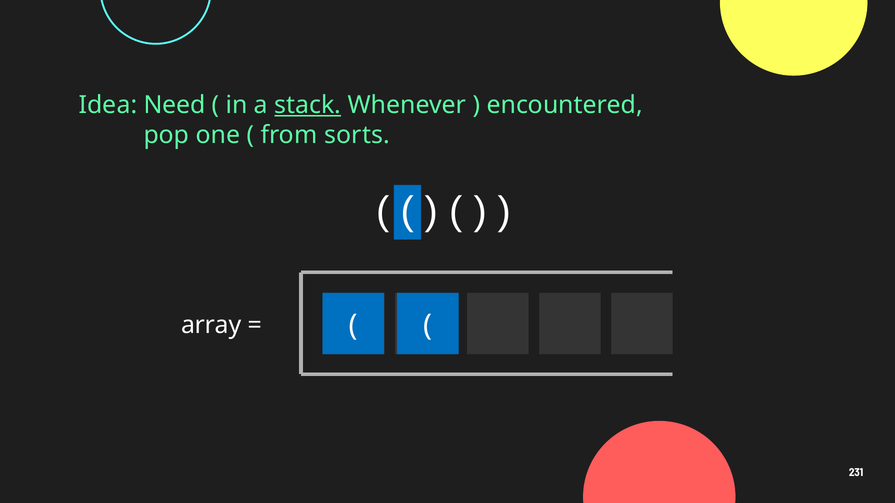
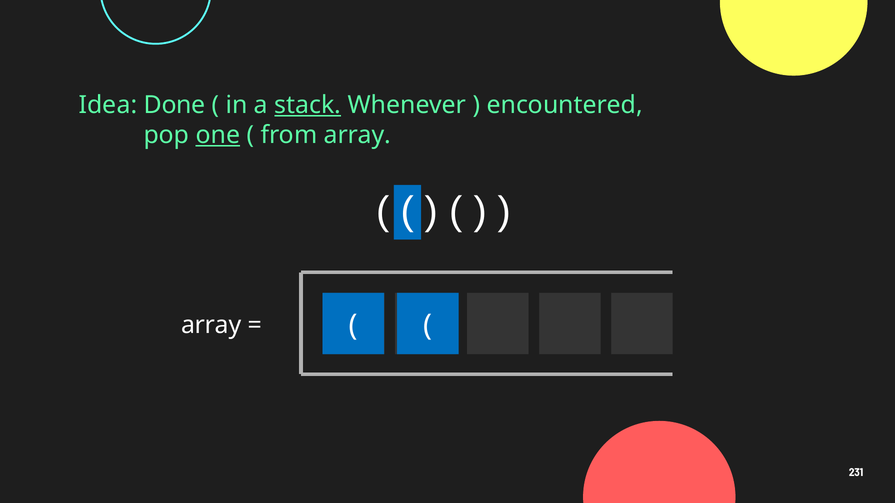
Need: Need -> Done (175, 105)
one underline: none -> present (218, 135)
from sorts: sorts -> array (357, 135)
